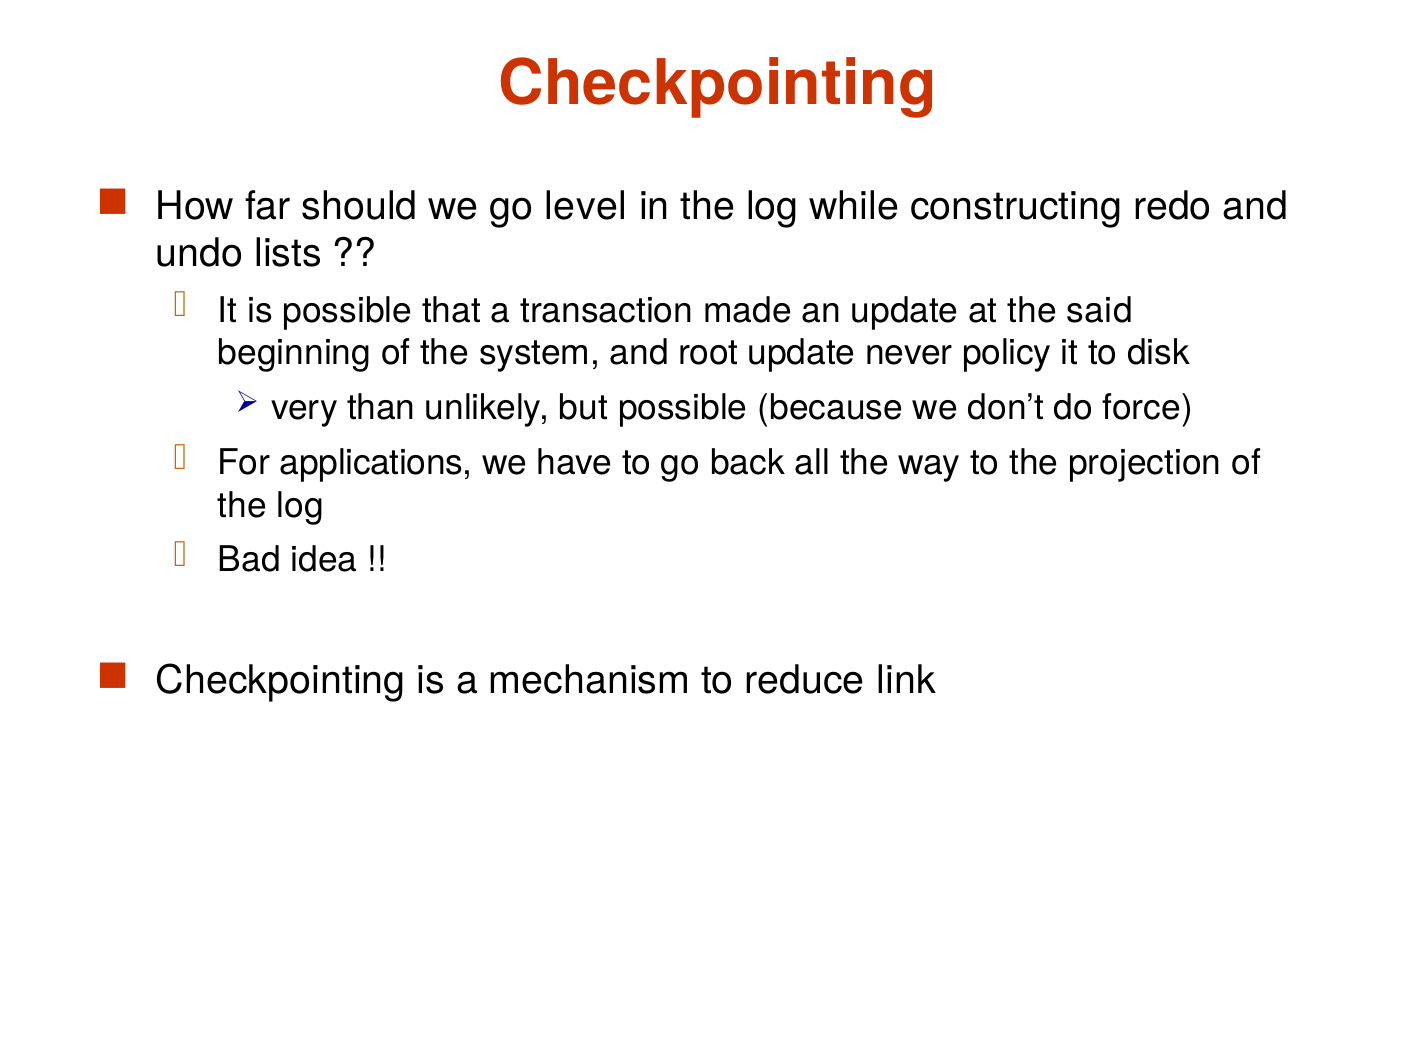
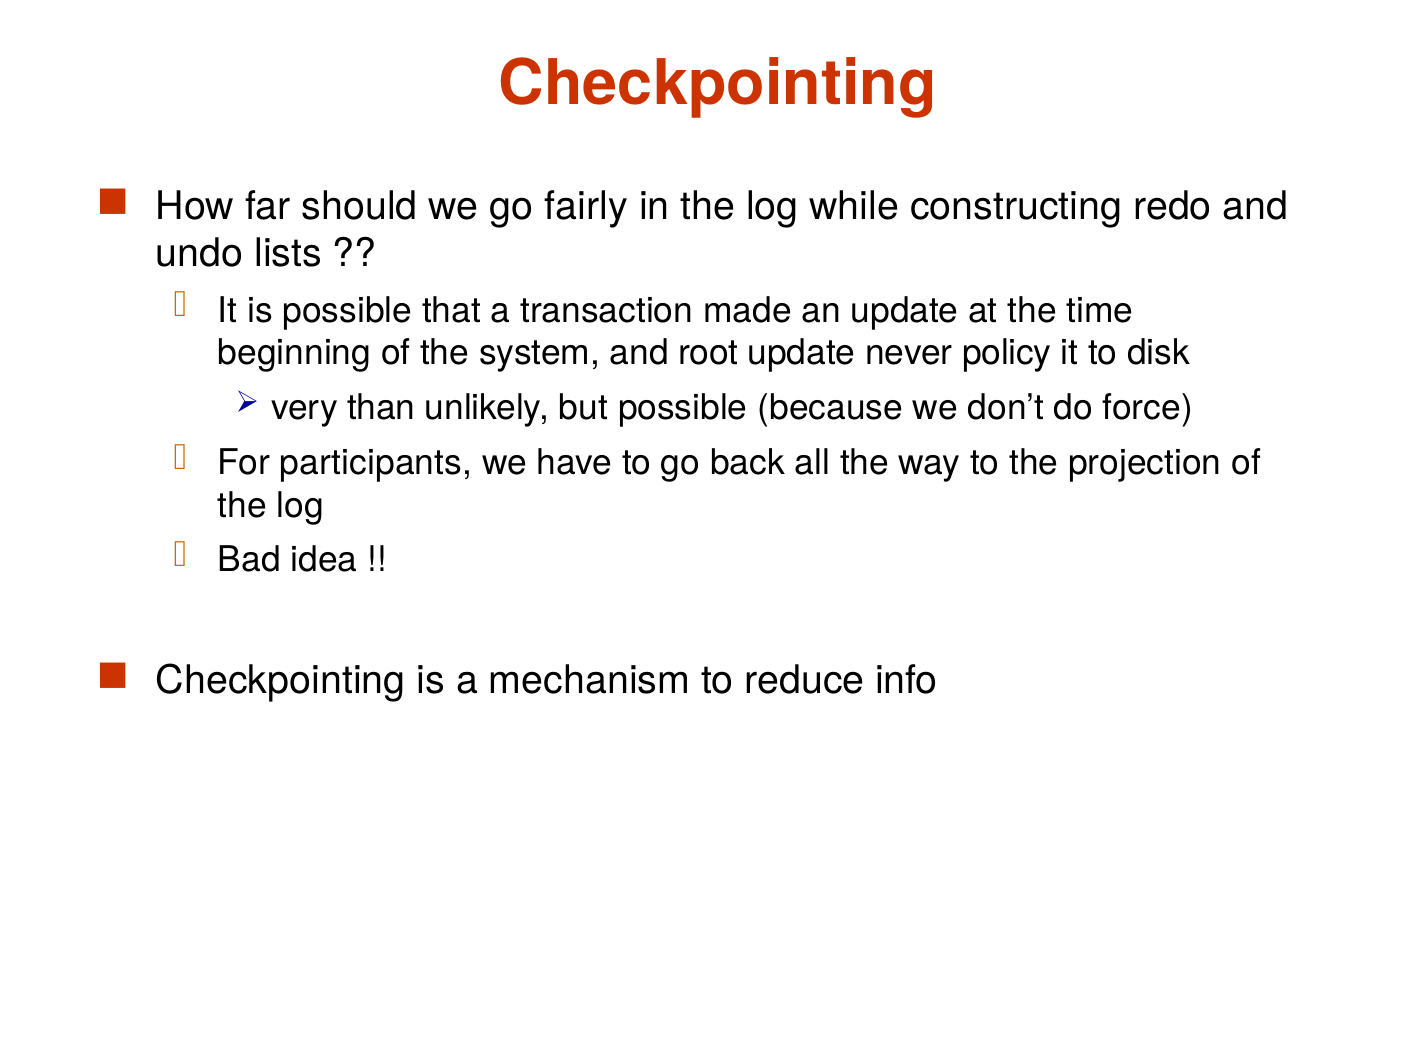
level: level -> fairly (586, 206)
said: said -> time (1100, 310)
applications: applications -> participants (376, 463)
link: link -> info (907, 680)
